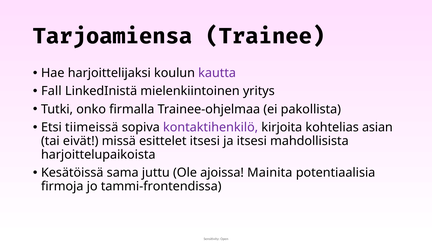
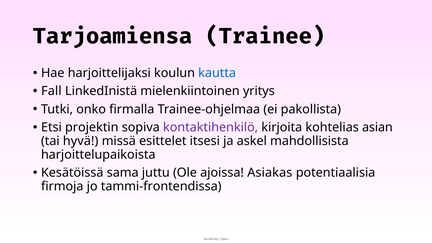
kautta colour: purple -> blue (217, 73)
tiimeissä: tiimeissä -> projektin (92, 127)
eivät: eivät -> hyvä (81, 141)
ja itsesi: itsesi -> askel (252, 141)
Mainita: Mainita -> Asiakas (270, 173)
